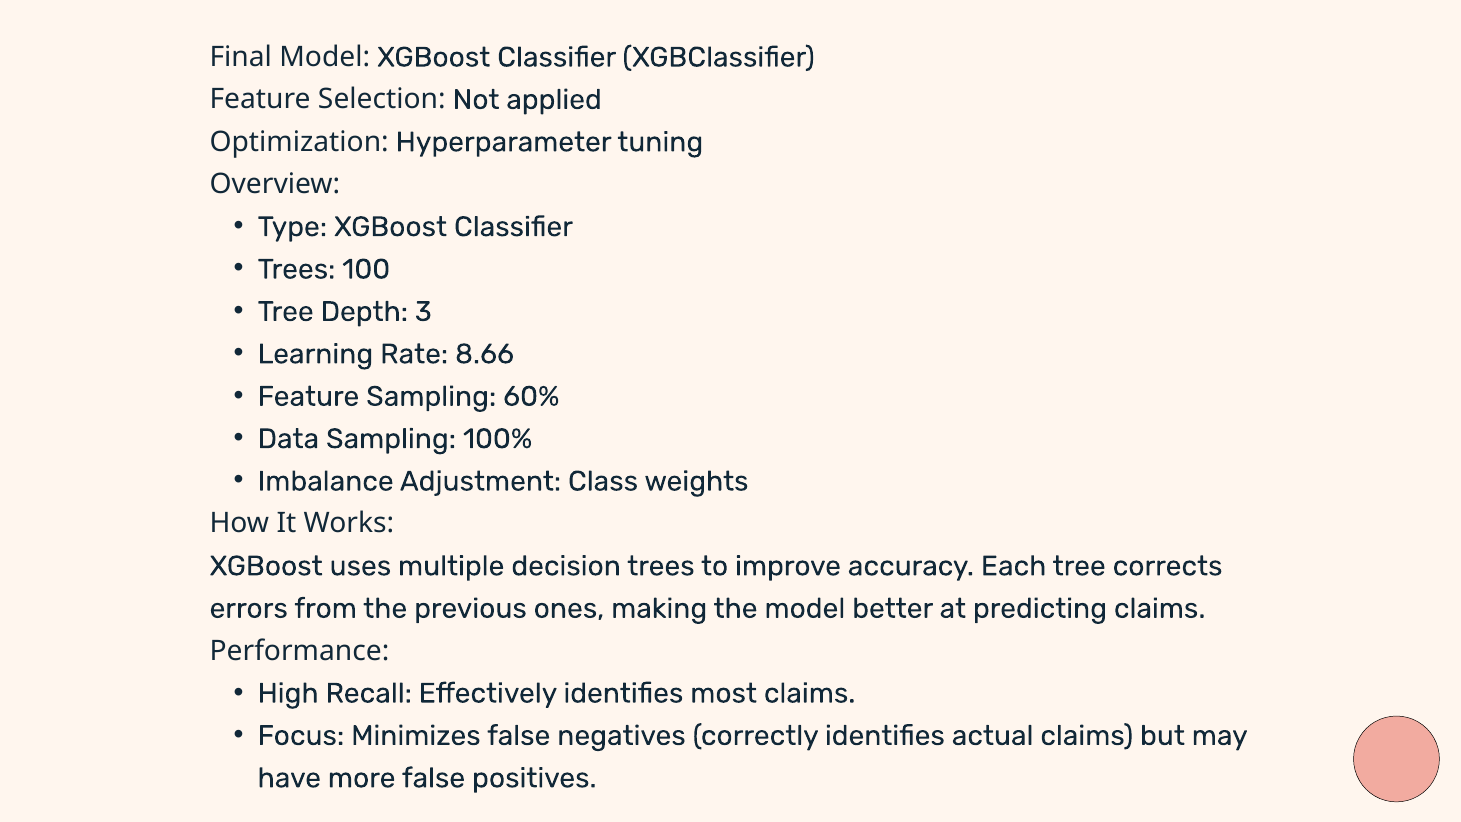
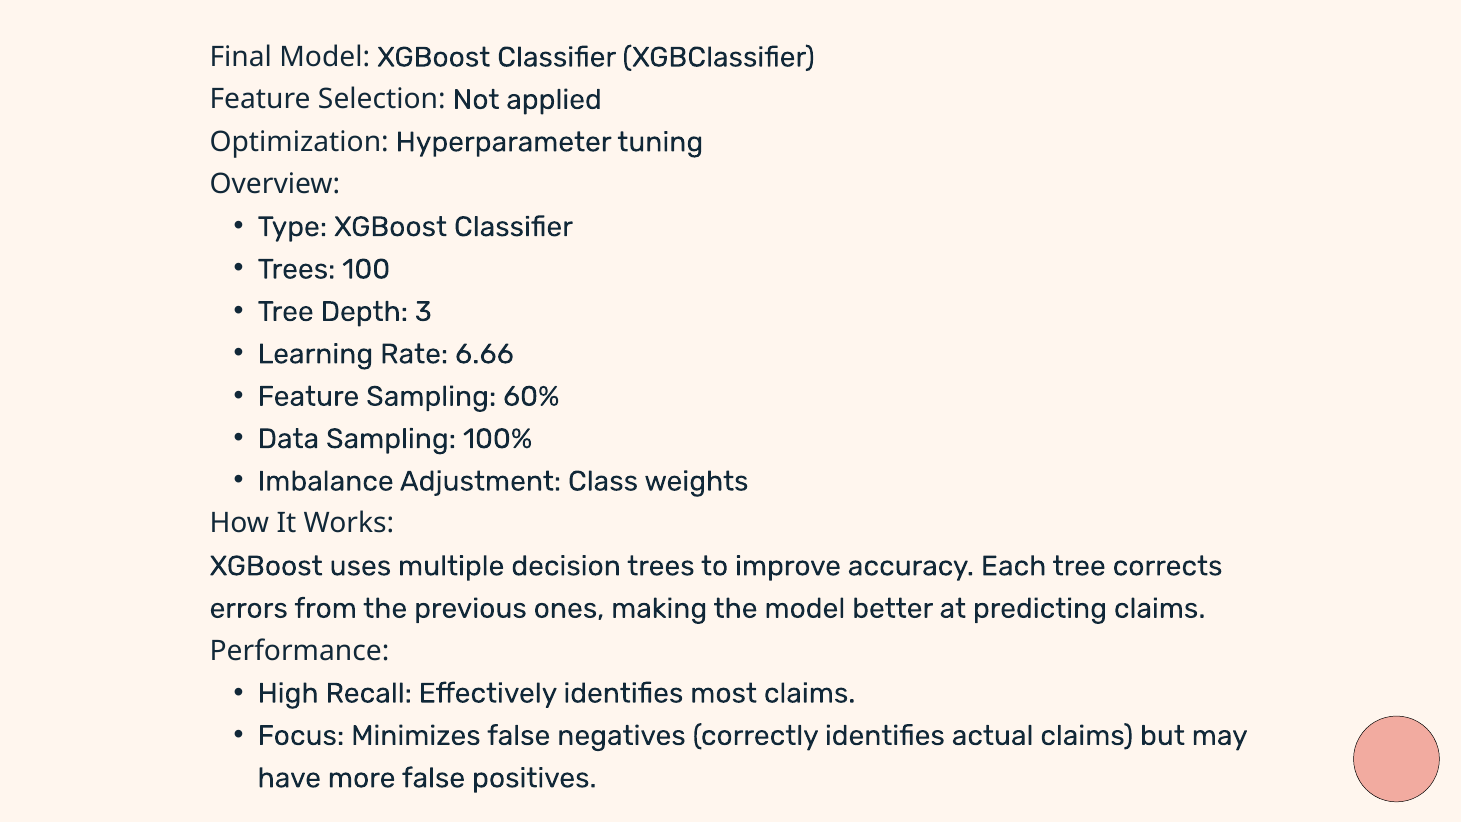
8.66: 8.66 -> 6.66 (484, 354)
